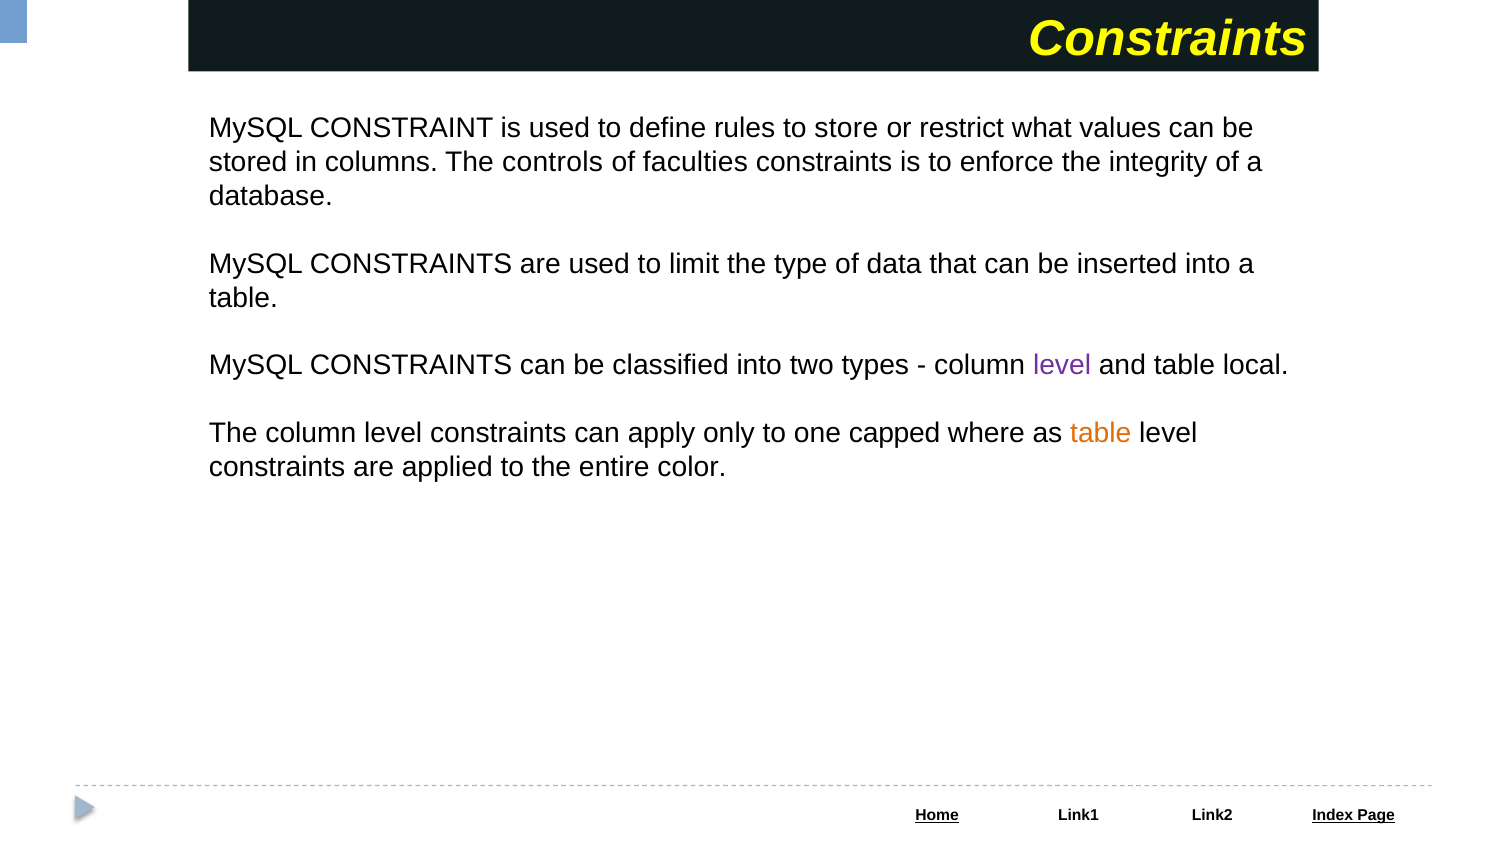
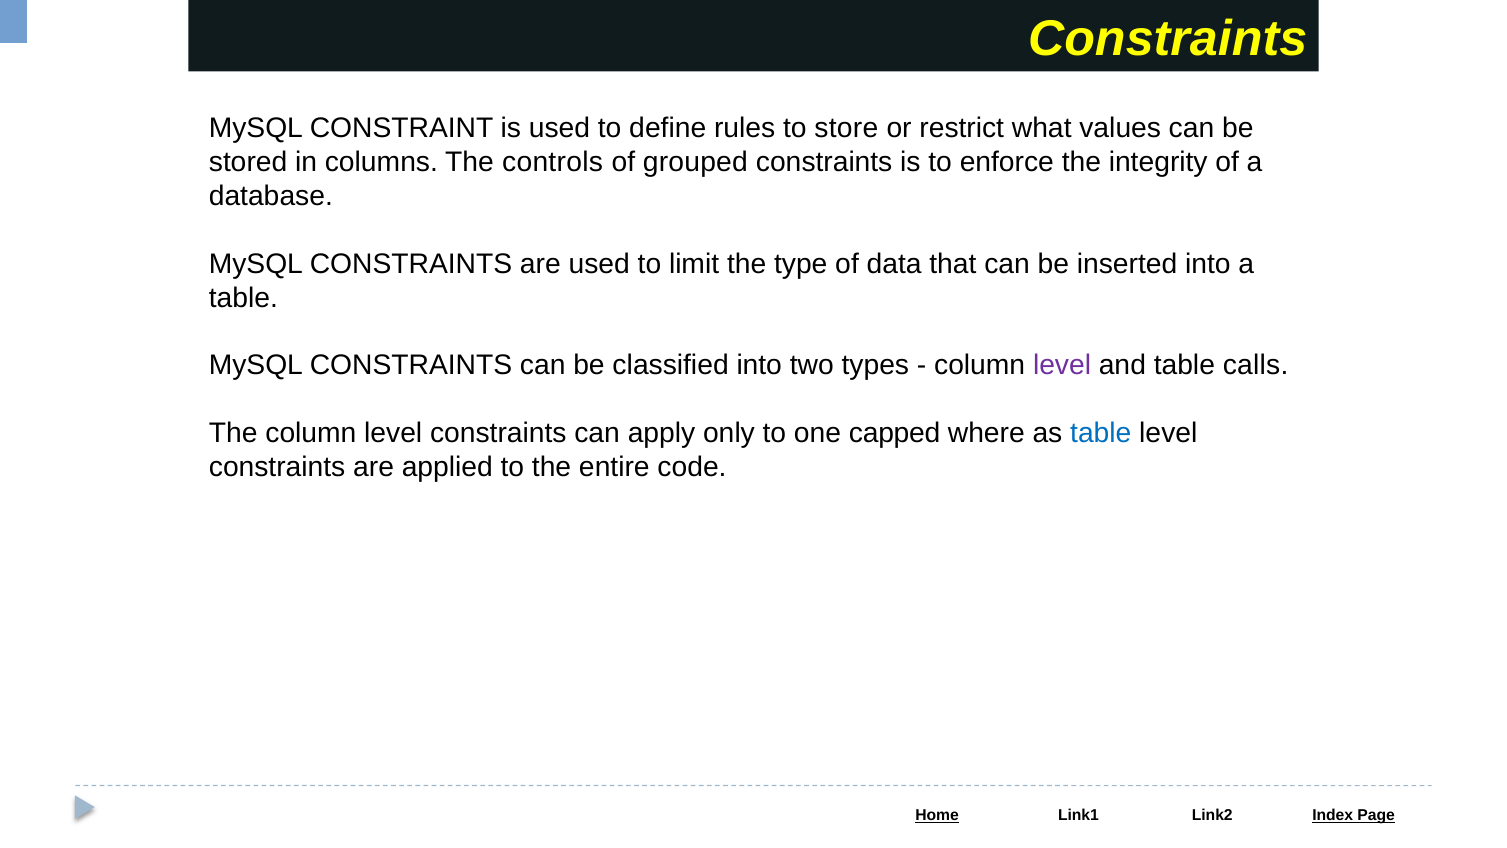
faculties: faculties -> grouped (695, 162)
local: local -> calls (1256, 365)
table colour: orange -> blue (1101, 433)
color: color -> code (692, 467)
